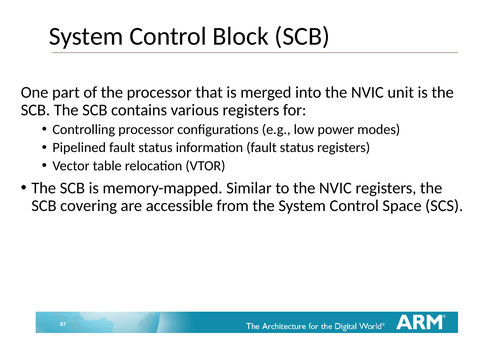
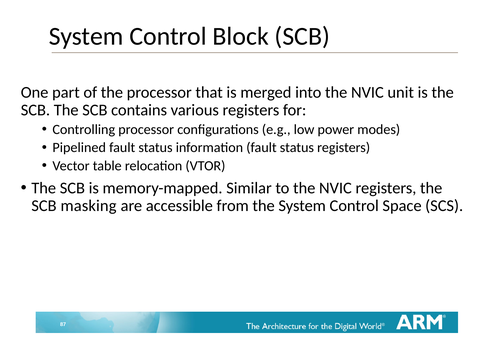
covering: covering -> masking (89, 206)
